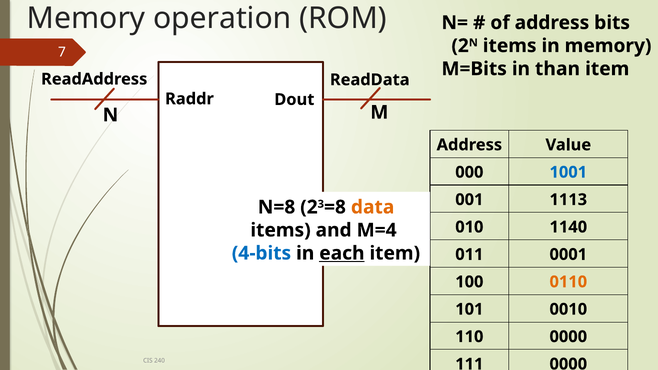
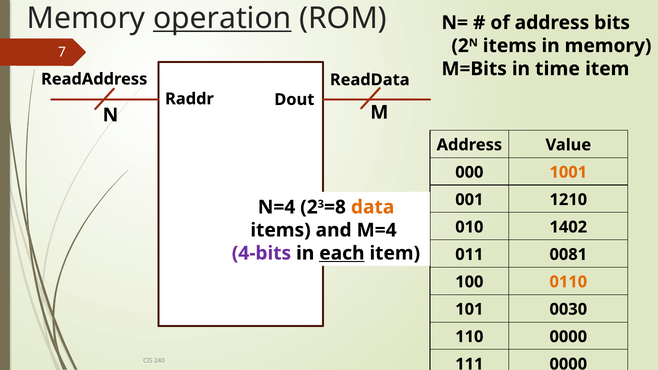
operation underline: none -> present (222, 18)
than: than -> time (557, 69)
1001 colour: blue -> orange (568, 172)
1113: 1113 -> 1210 (568, 200)
N=8: N=8 -> N=4 (277, 207)
1140: 1140 -> 1402 (568, 227)
4-bits colour: blue -> purple (261, 253)
0001: 0001 -> 0081 (568, 255)
0010: 0010 -> 0030 (568, 309)
